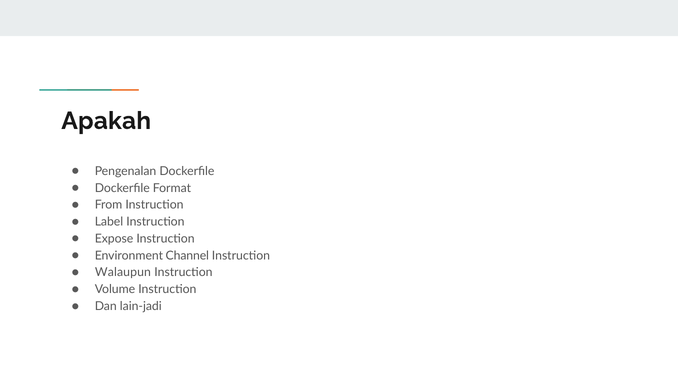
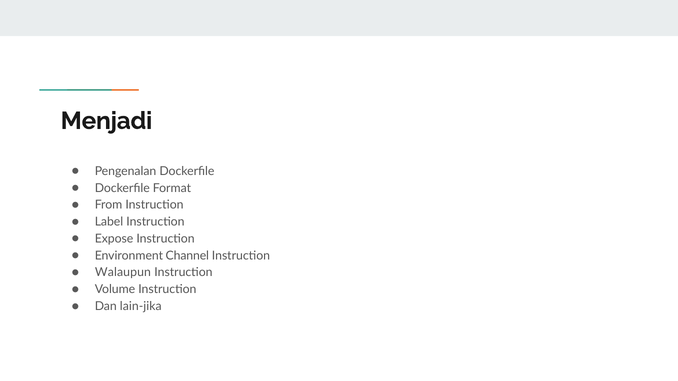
Apakah: Apakah -> Menjadi (106, 121)
lain-jadi: lain-jadi -> lain-jika (141, 307)
